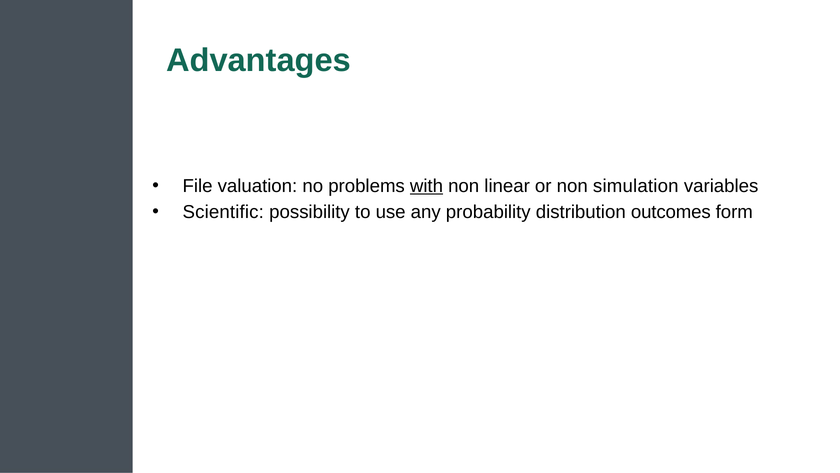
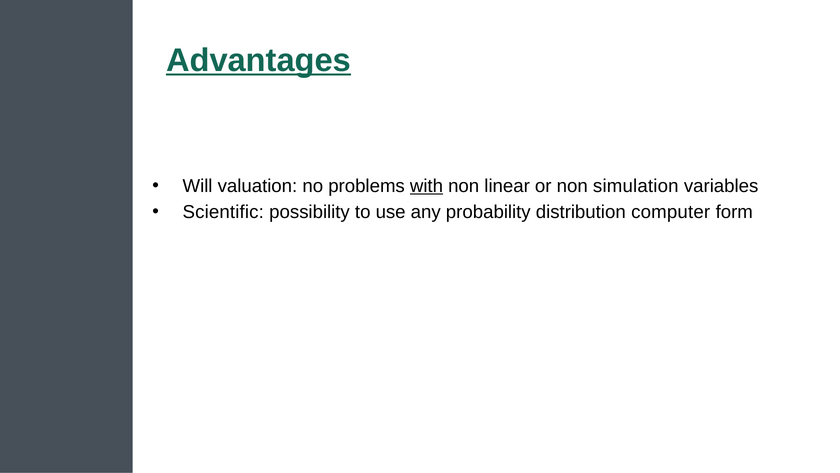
Advantages underline: none -> present (259, 61)
File: File -> Will (198, 186)
outcomes: outcomes -> computer (671, 212)
